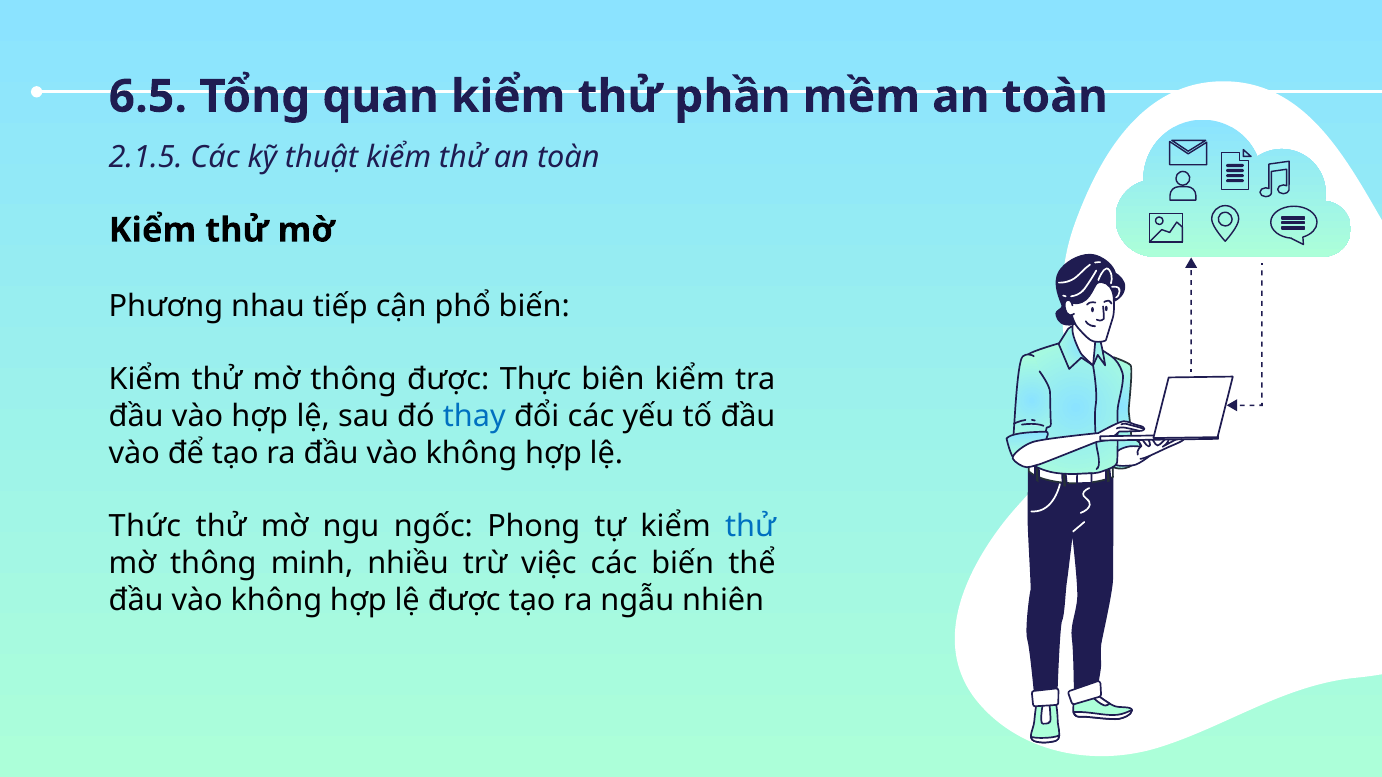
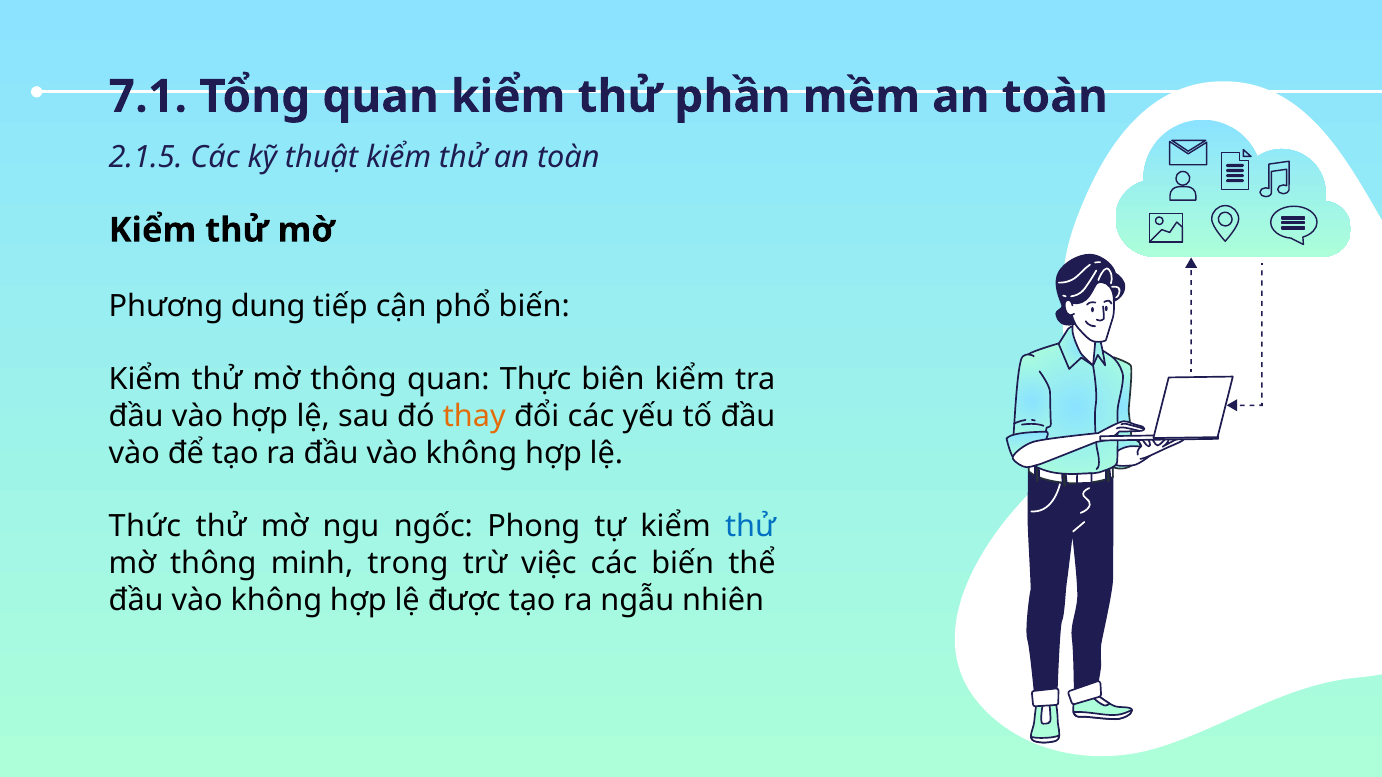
6.5: 6.5 -> 7.1 (148, 97)
nhau: nhau -> dung (268, 306)
thông được: được -> quan (448, 380)
thay colour: blue -> orange (474, 417)
nhiều: nhiều -> trong (408, 564)
